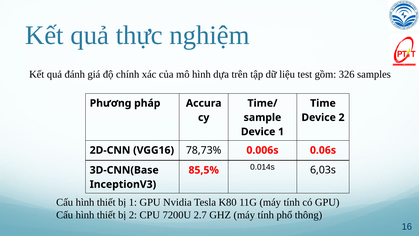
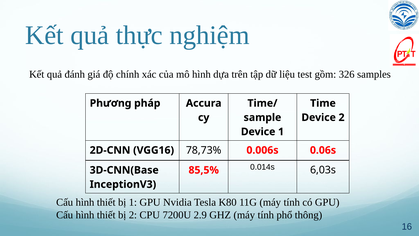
2.7: 2.7 -> 2.9 (200, 215)
